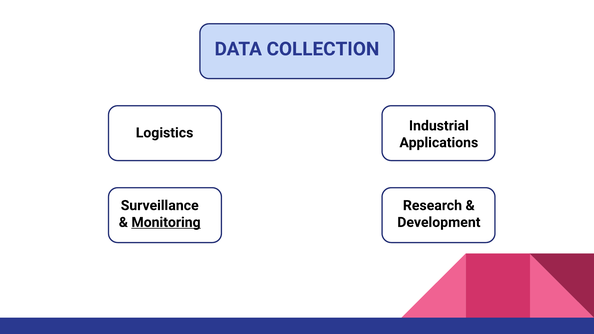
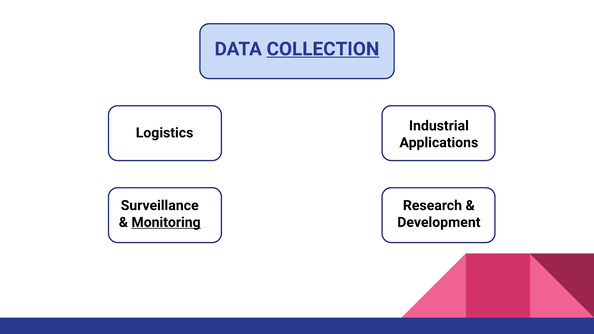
COLLECTION underline: none -> present (323, 49)
